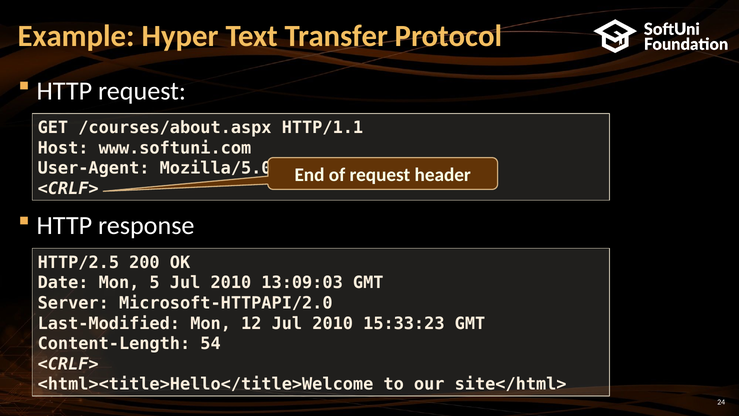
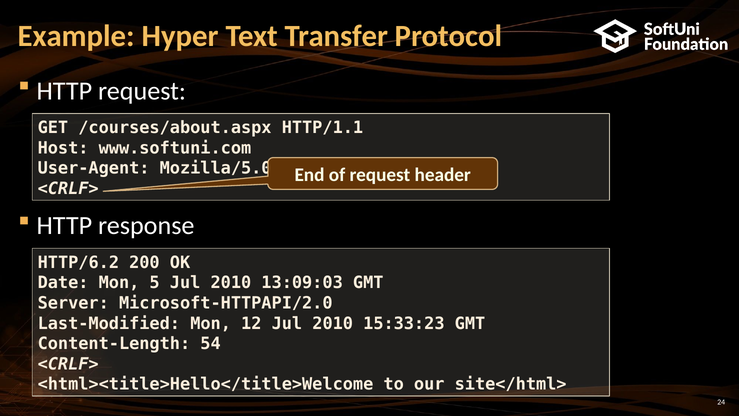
HTTP/2.5: HTTP/2.5 -> HTTP/6.2 (78, 262)
